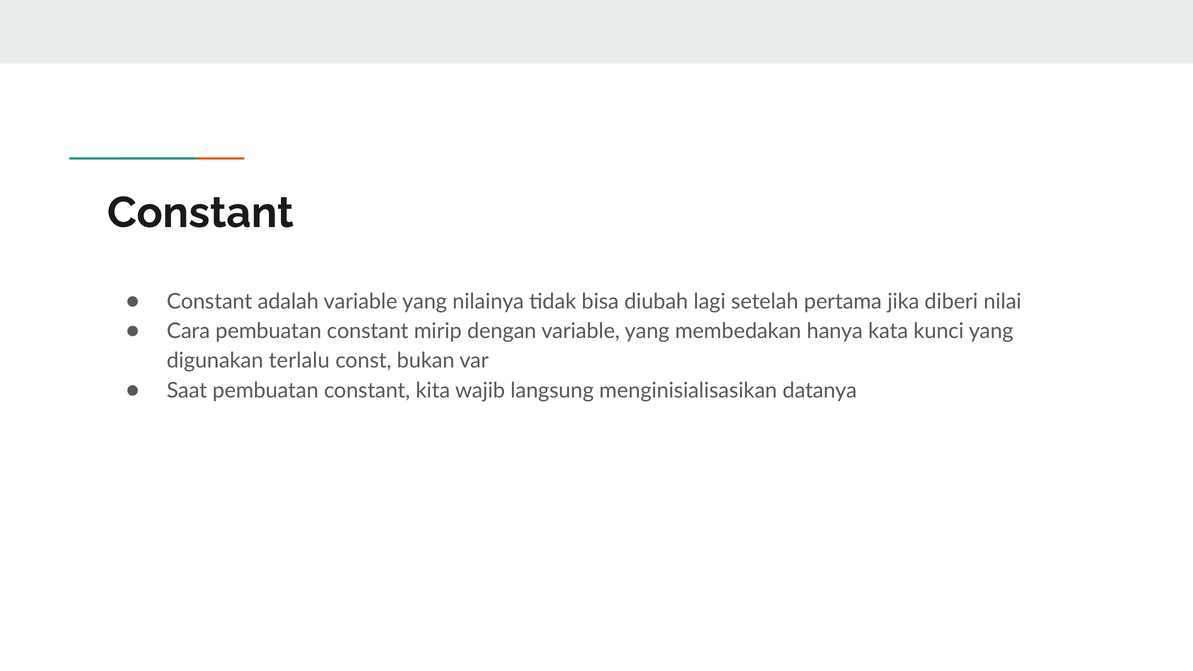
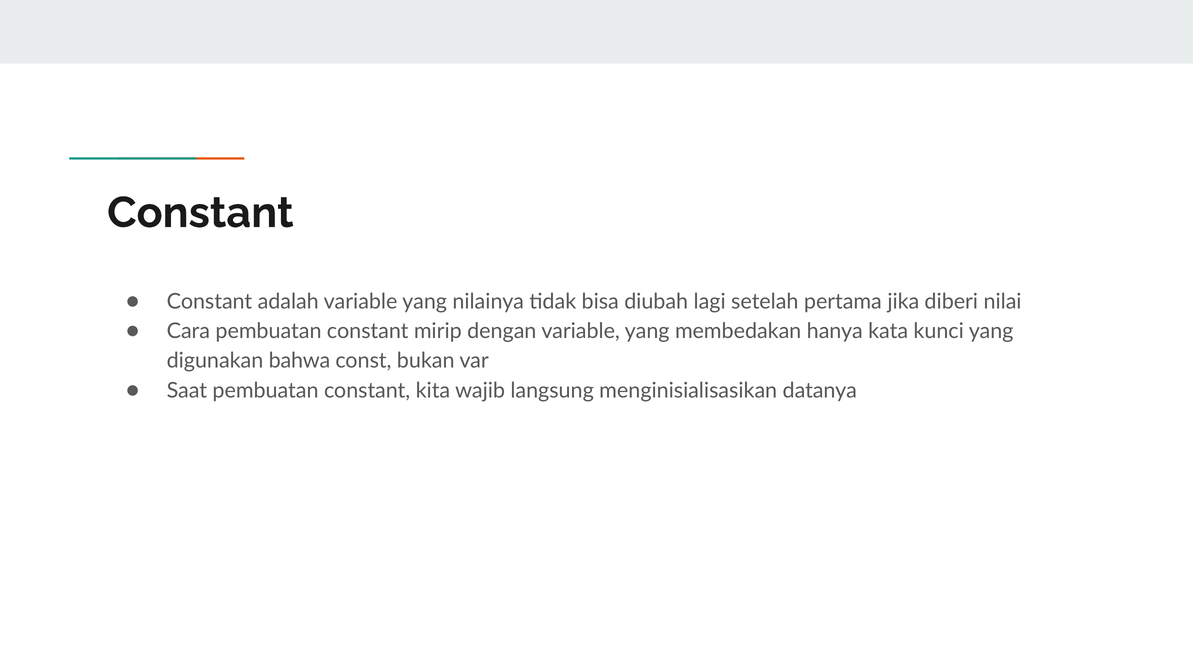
terlalu: terlalu -> bahwa (299, 361)
